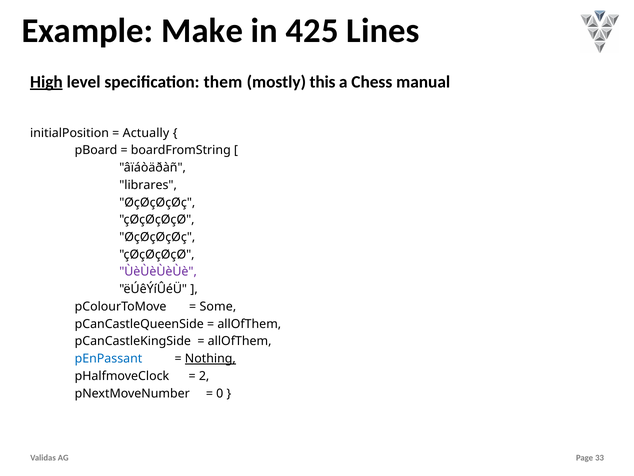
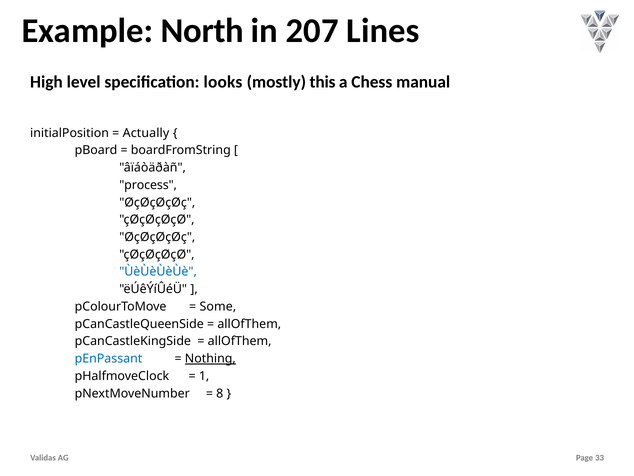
Make: Make -> North (202, 31)
425: 425 -> 207 (312, 31)
High underline: present -> none (46, 82)
them: them -> looks (223, 82)
librares: librares -> process (148, 185)
ÙèÙèÙèÙè colour: purple -> blue (158, 272)
2: 2 -> 1 (204, 376)
0: 0 -> 8 (220, 393)
